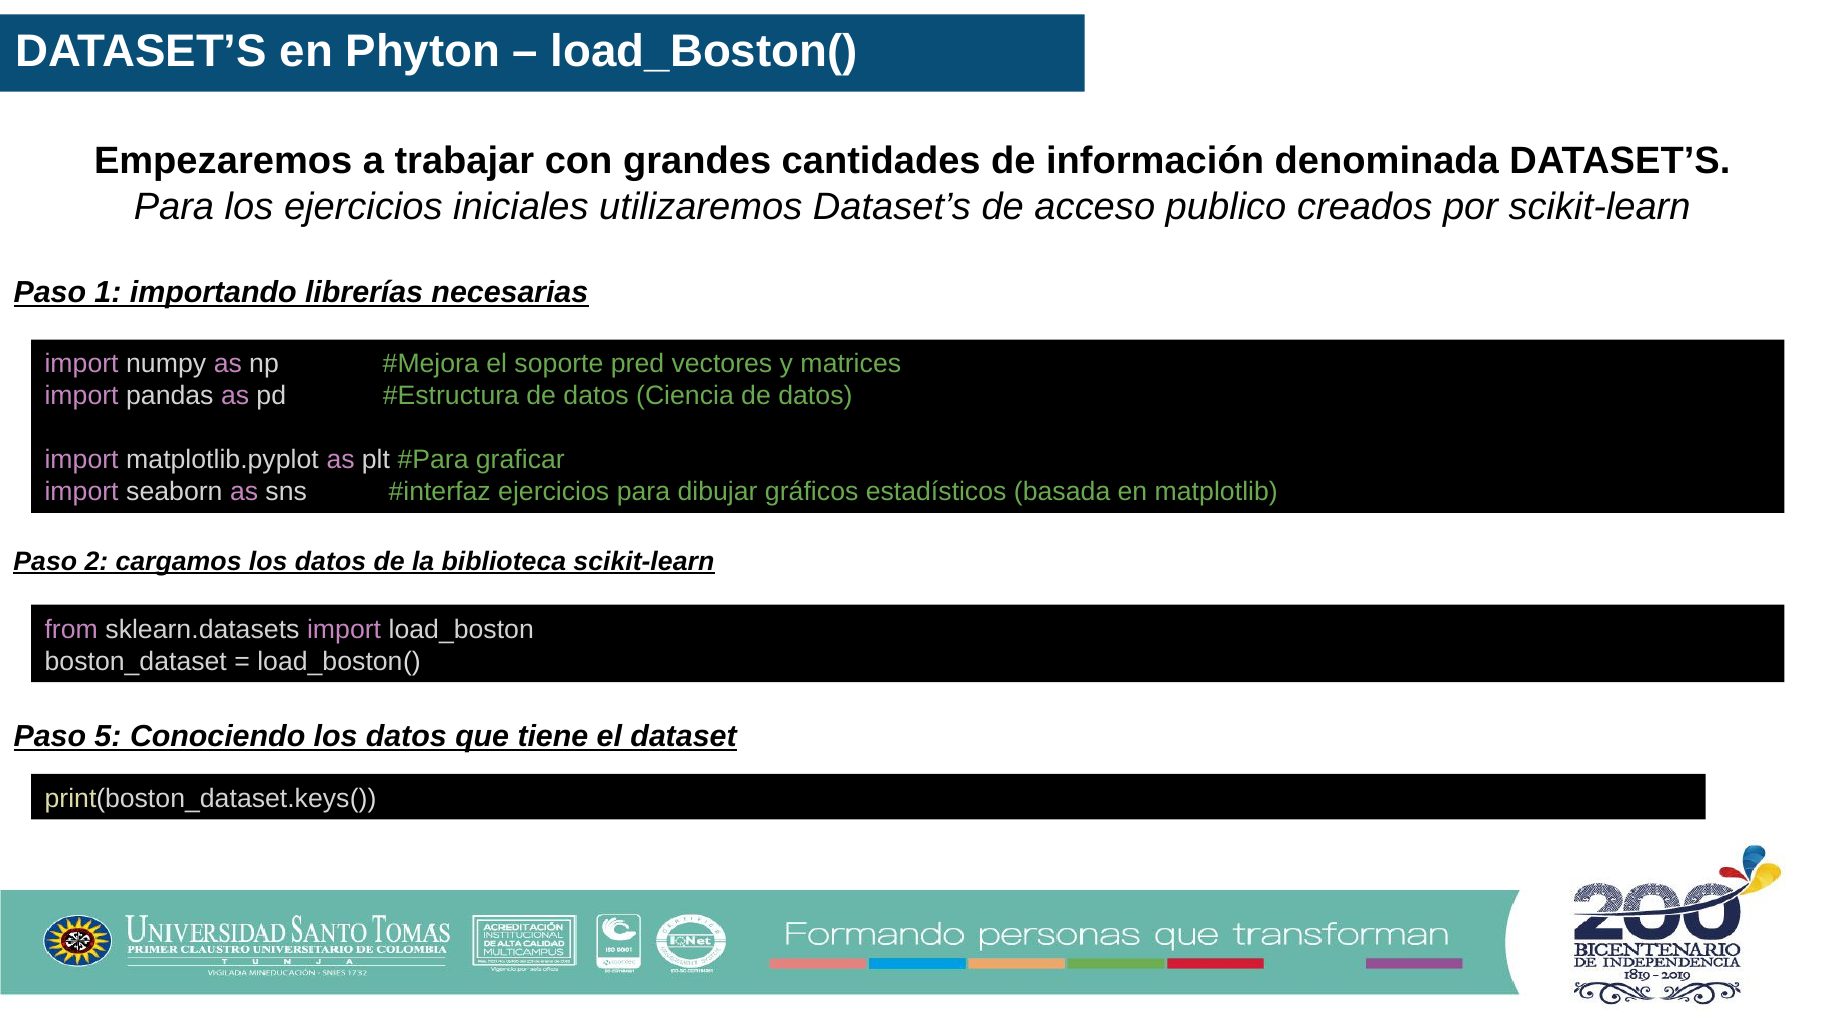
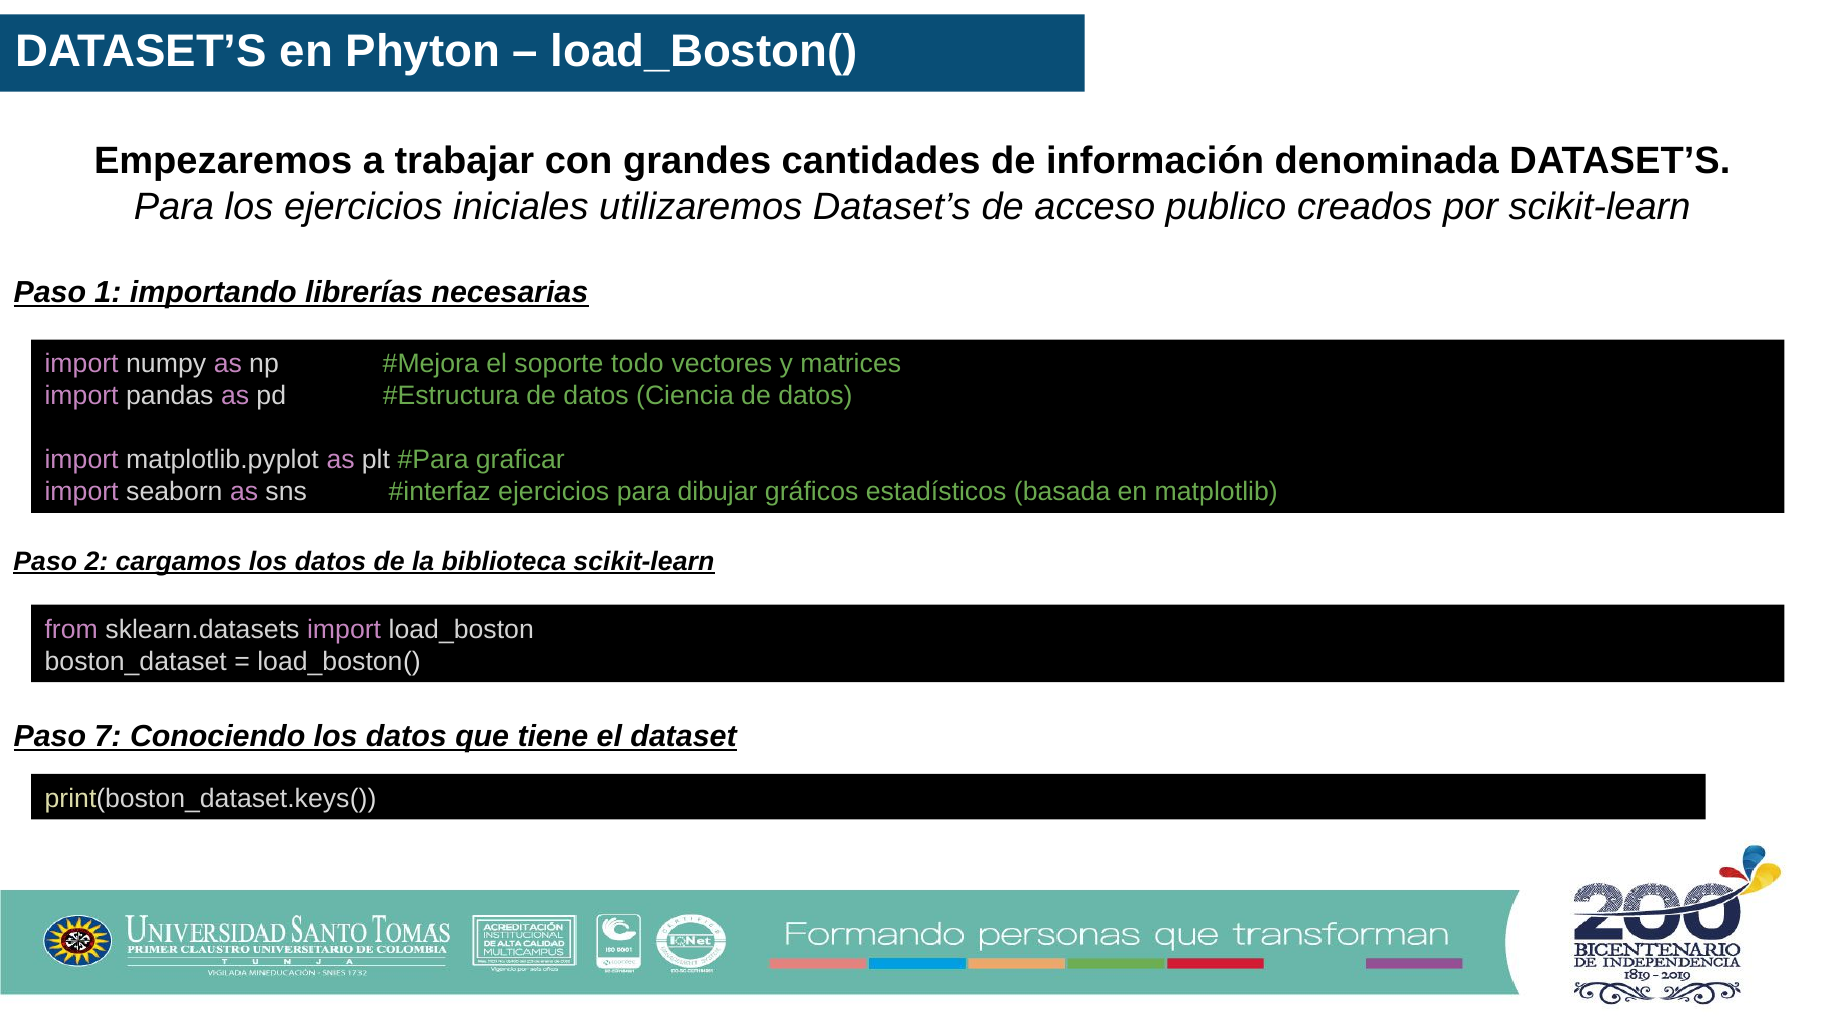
pred: pred -> todo (637, 364)
5: 5 -> 7 (108, 737)
